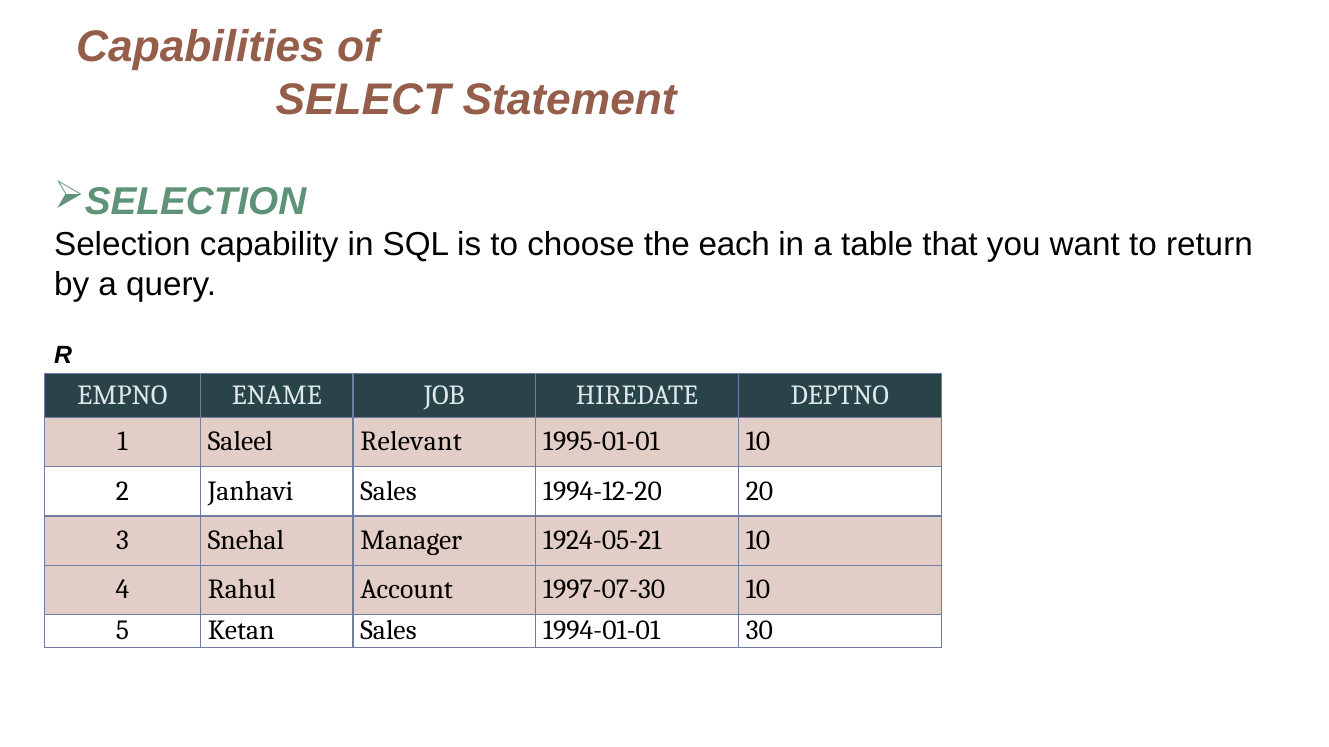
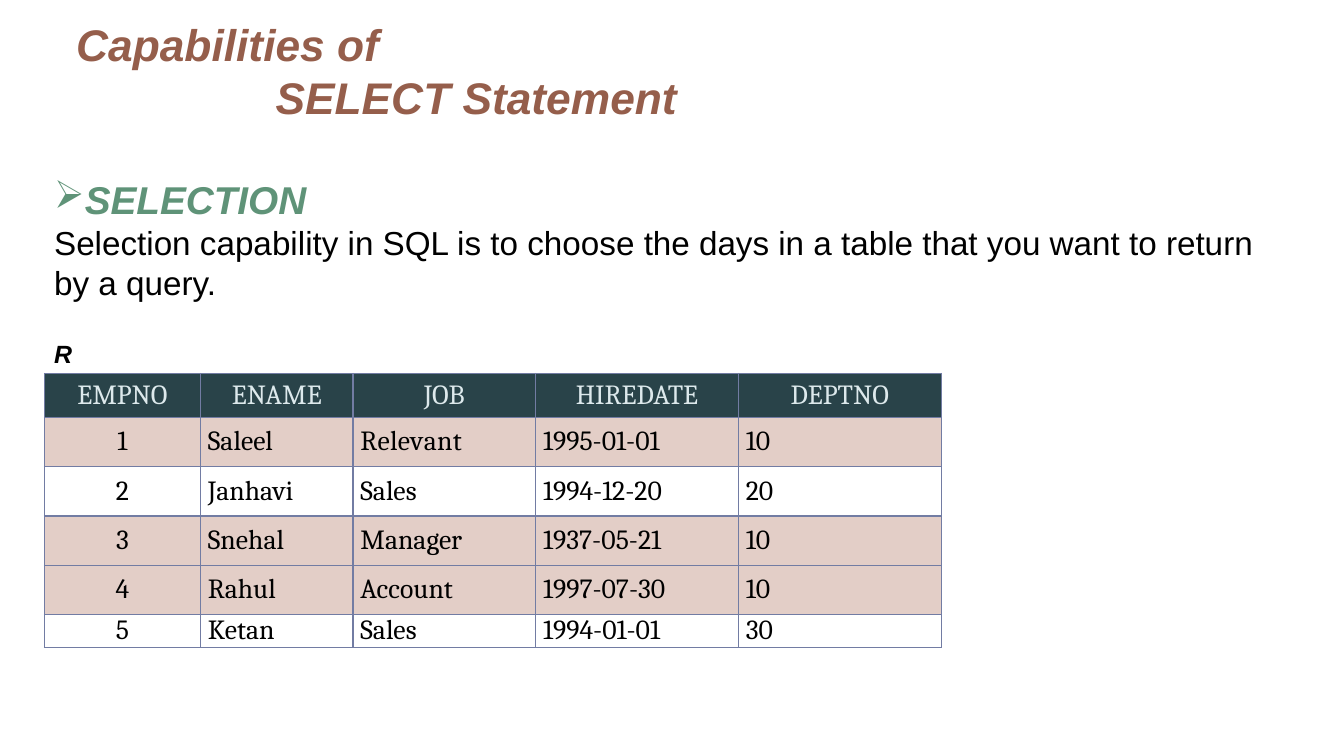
each: each -> days (734, 245)
1924-05-21: 1924-05-21 -> 1937-05-21 (602, 541)
